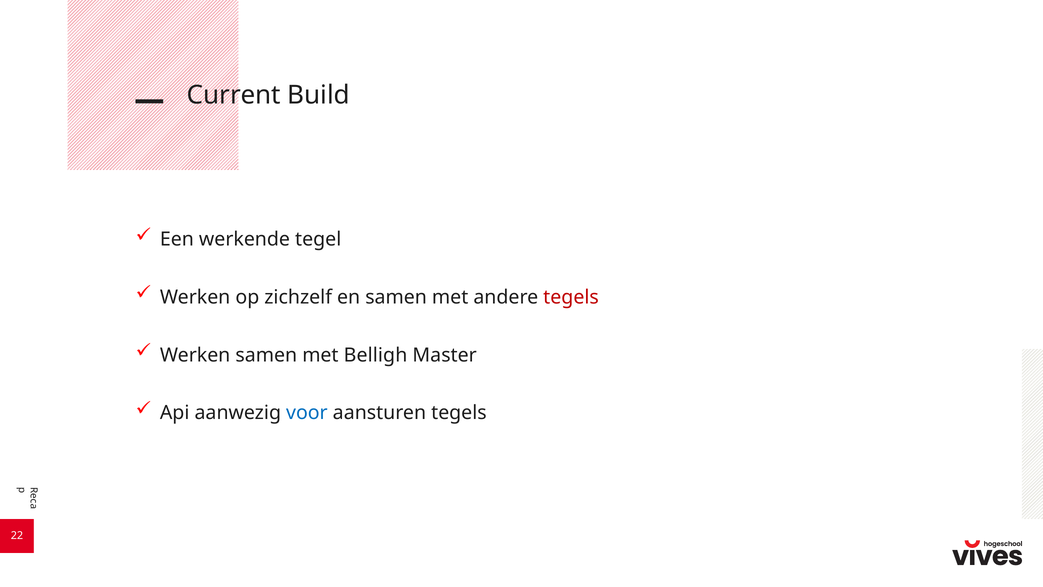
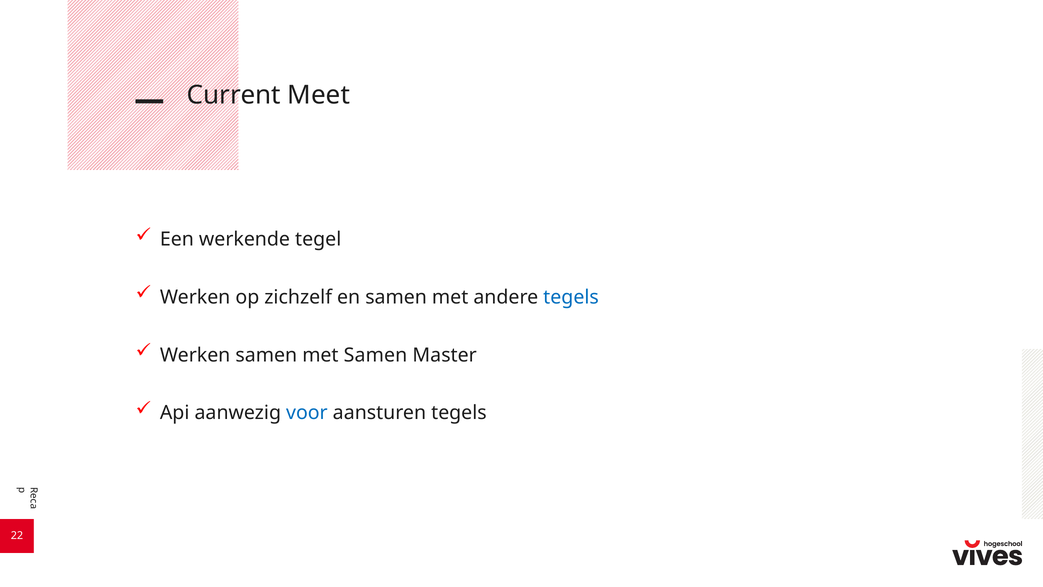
Build: Build -> Meet (319, 95)
tegels colour: red -> blue (571, 297)
met Belligh: Belligh -> Samen (376, 355)
